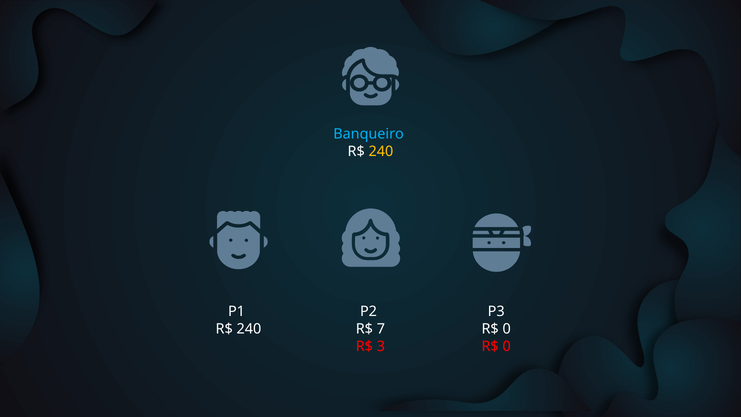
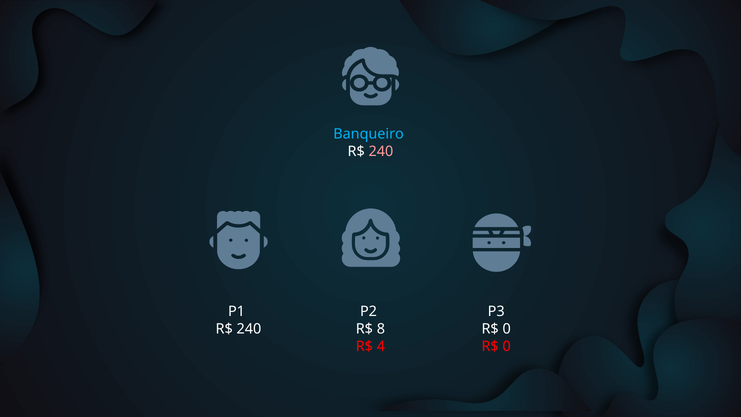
240 colour: yellow -> pink (381, 151)
7: 7 -> 8 (381, 329)
3: 3 -> 4 (381, 346)
